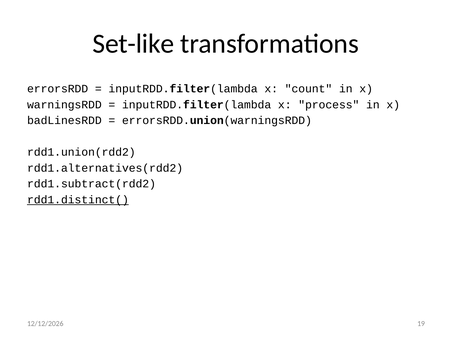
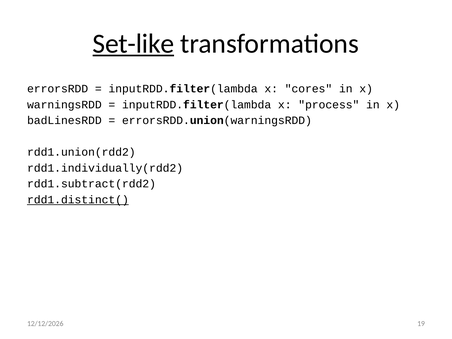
Set-like underline: none -> present (133, 44)
count: count -> cores (308, 89)
rdd1.alternatives(rdd2: rdd1.alternatives(rdd2 -> rdd1.individually(rdd2 (105, 168)
